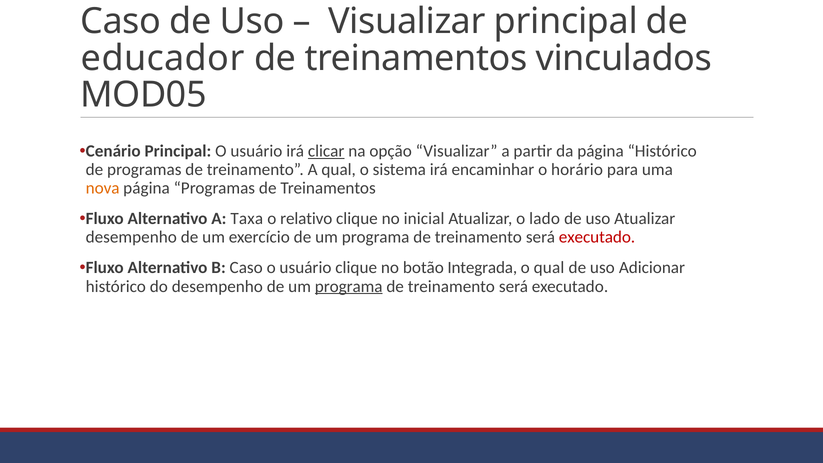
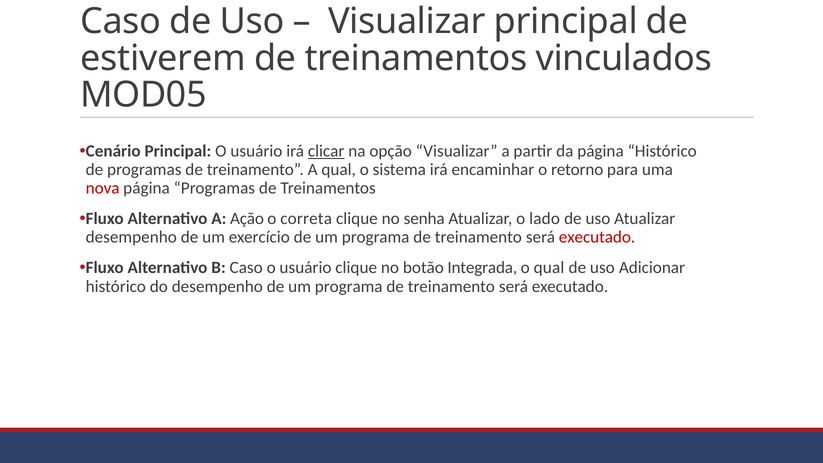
educador: educador -> estiverem (163, 58)
horário: horário -> retorno (577, 170)
nova colour: orange -> red (103, 188)
Taxa: Taxa -> Ação (247, 219)
relativo: relativo -> correta (306, 219)
inicial: inicial -> senha (424, 219)
programa underline: present -> none (349, 286)
